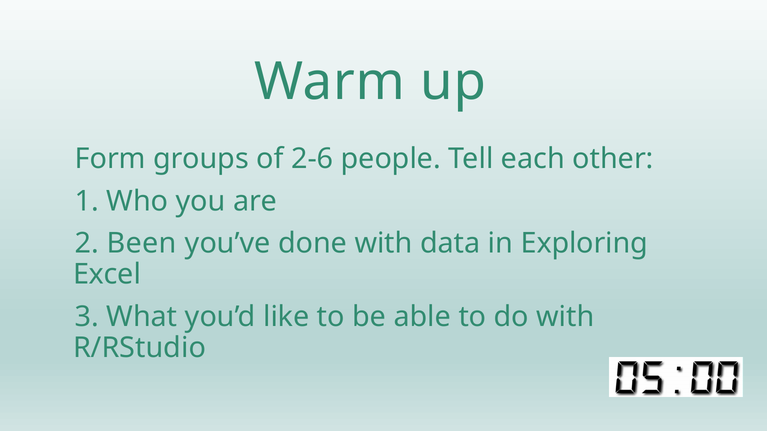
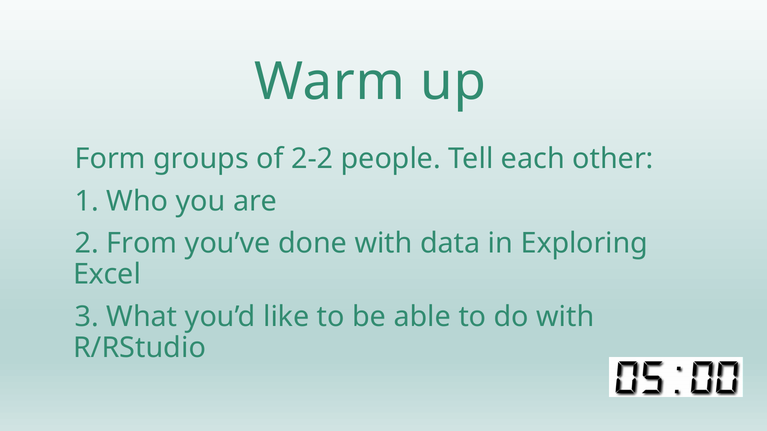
2-6: 2-6 -> 2-2 (312, 159)
Been: Been -> From (142, 244)
